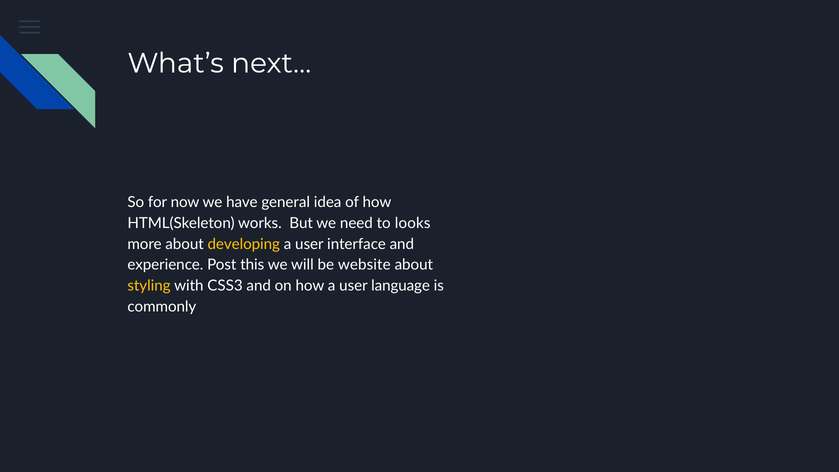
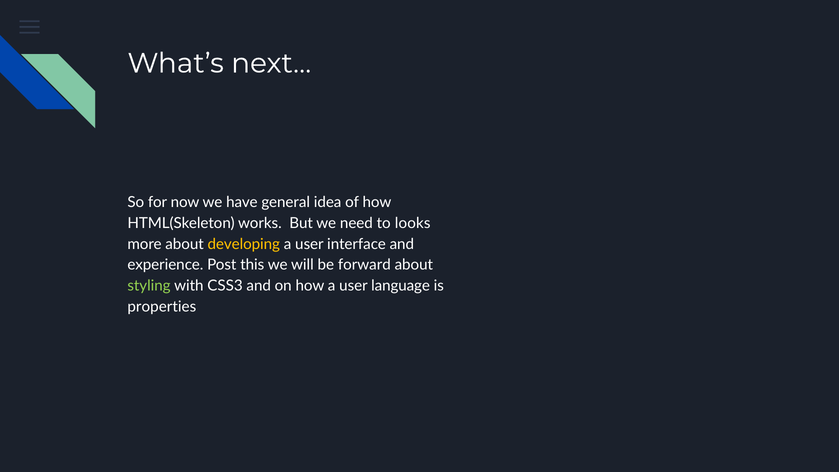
website: website -> forward (364, 265)
styling colour: yellow -> light green (149, 286)
commonly: commonly -> properties (162, 307)
